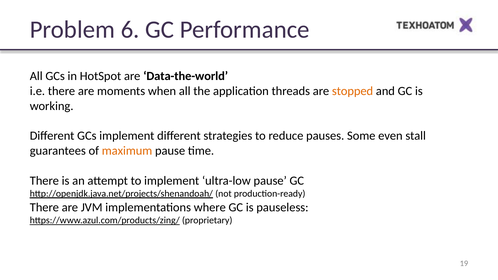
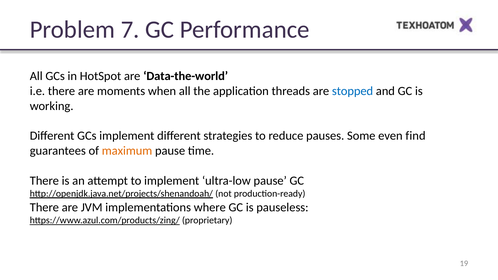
6: 6 -> 7 (130, 30)
stopped colour: orange -> blue (353, 91)
stall: stall -> find (416, 136)
